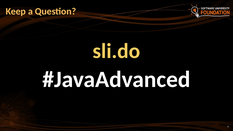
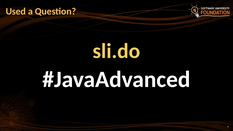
Keep: Keep -> Used (16, 11)
